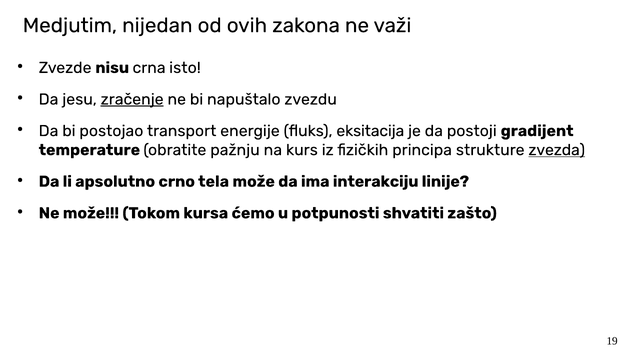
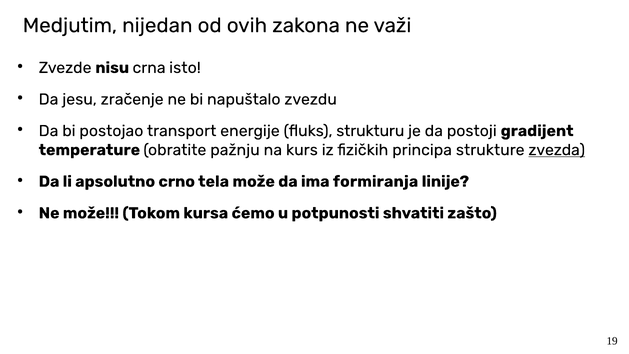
zračenje underline: present -> none (132, 99)
eksitacija: eksitacija -> strukturu (370, 131)
interakciju: interakciju -> formiranja (376, 181)
